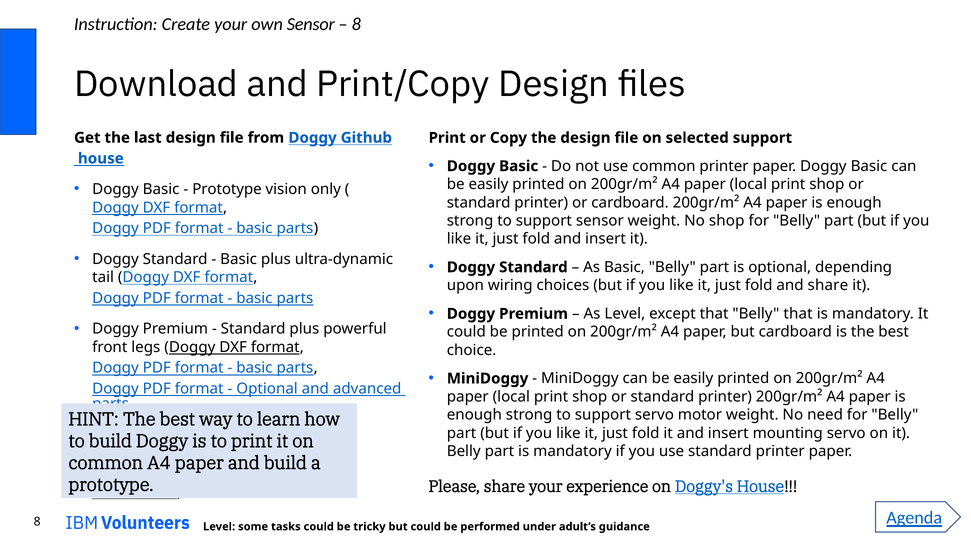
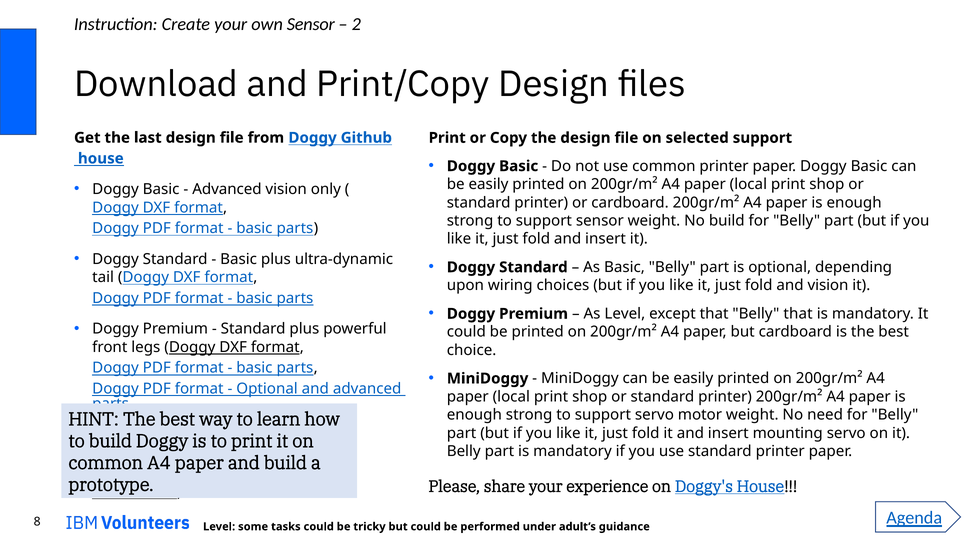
8: 8 -> 2 (356, 24)
Prototype: Prototype -> Advanced (227, 189)
No shop: shop -> build (727, 221)
and share: share -> vision (828, 286)
